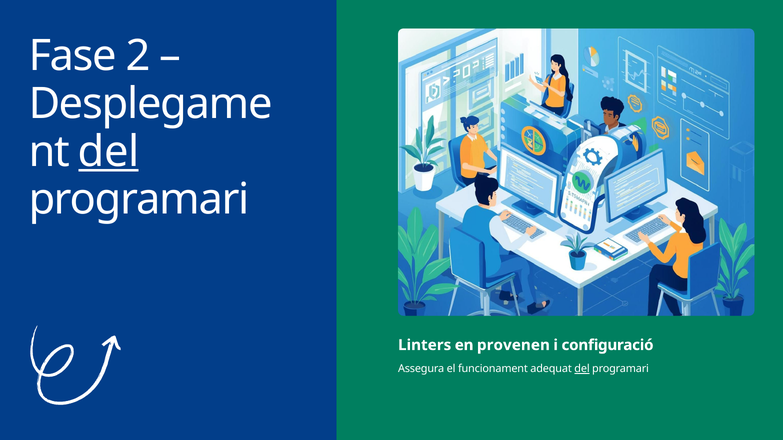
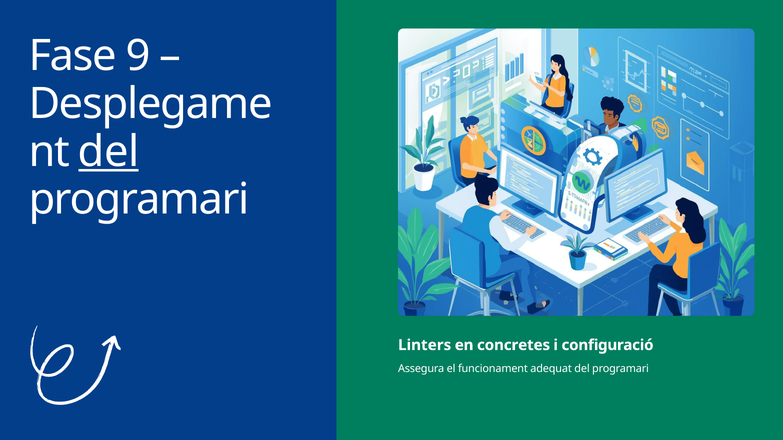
2: 2 -> 9 (138, 56)
provenen: provenen -> concretes (514, 345)
del underline: present -> none (582, 369)
